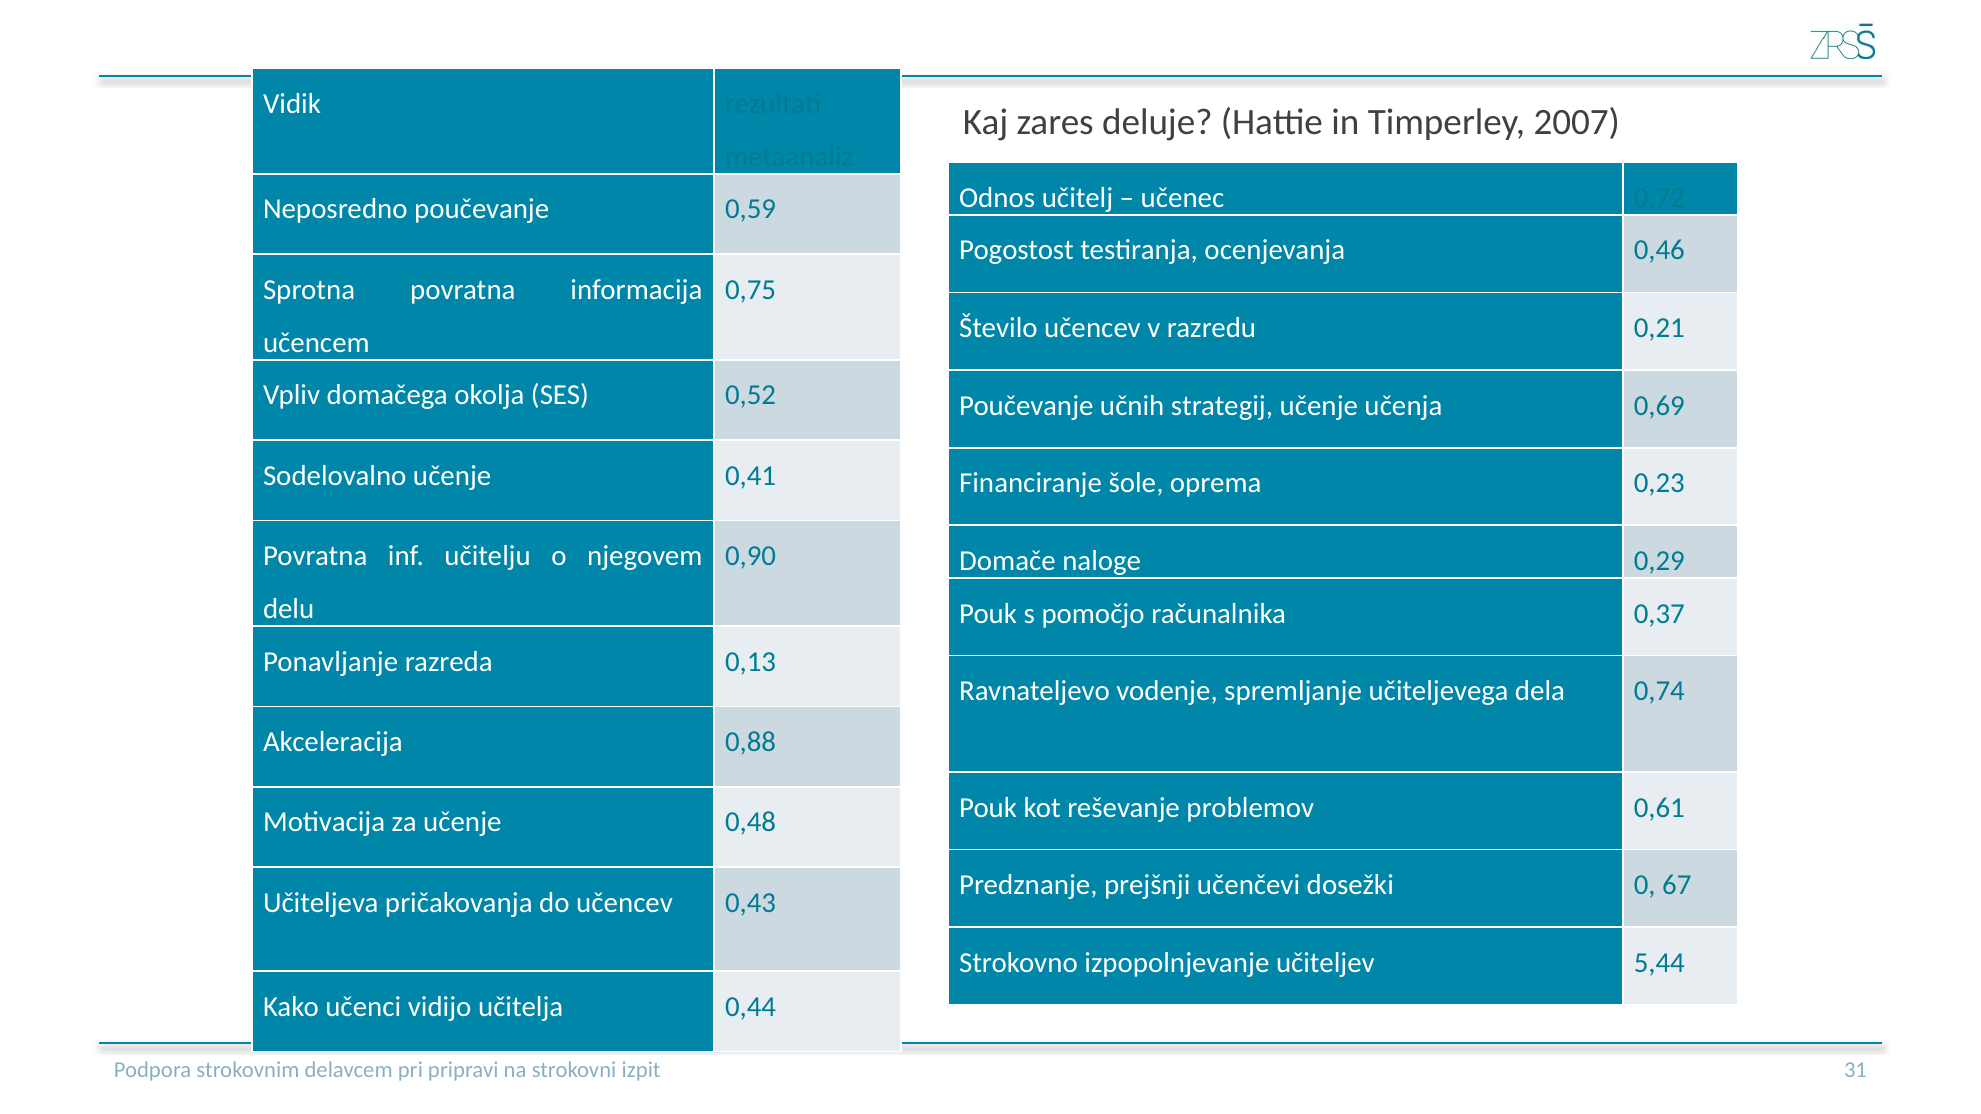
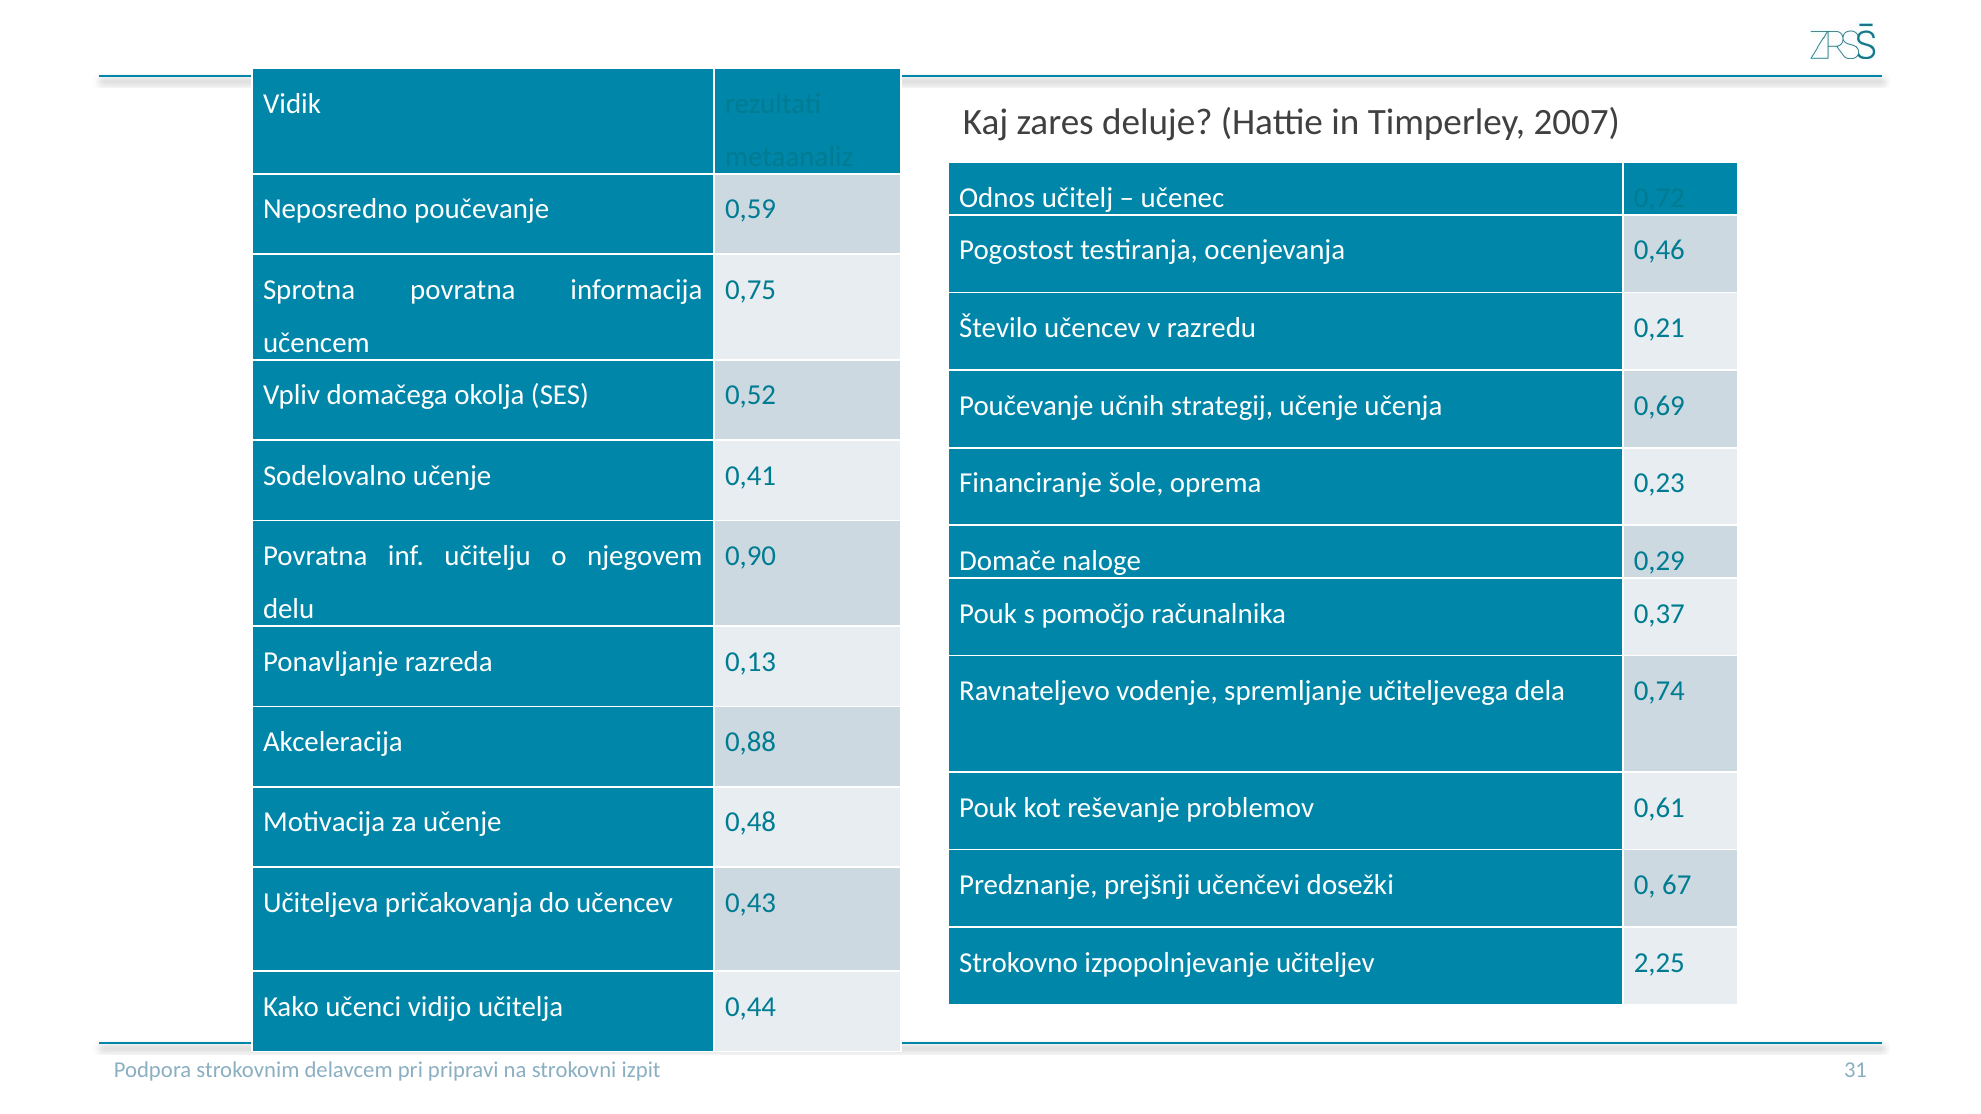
5,44: 5,44 -> 2,25 (1659, 963)
